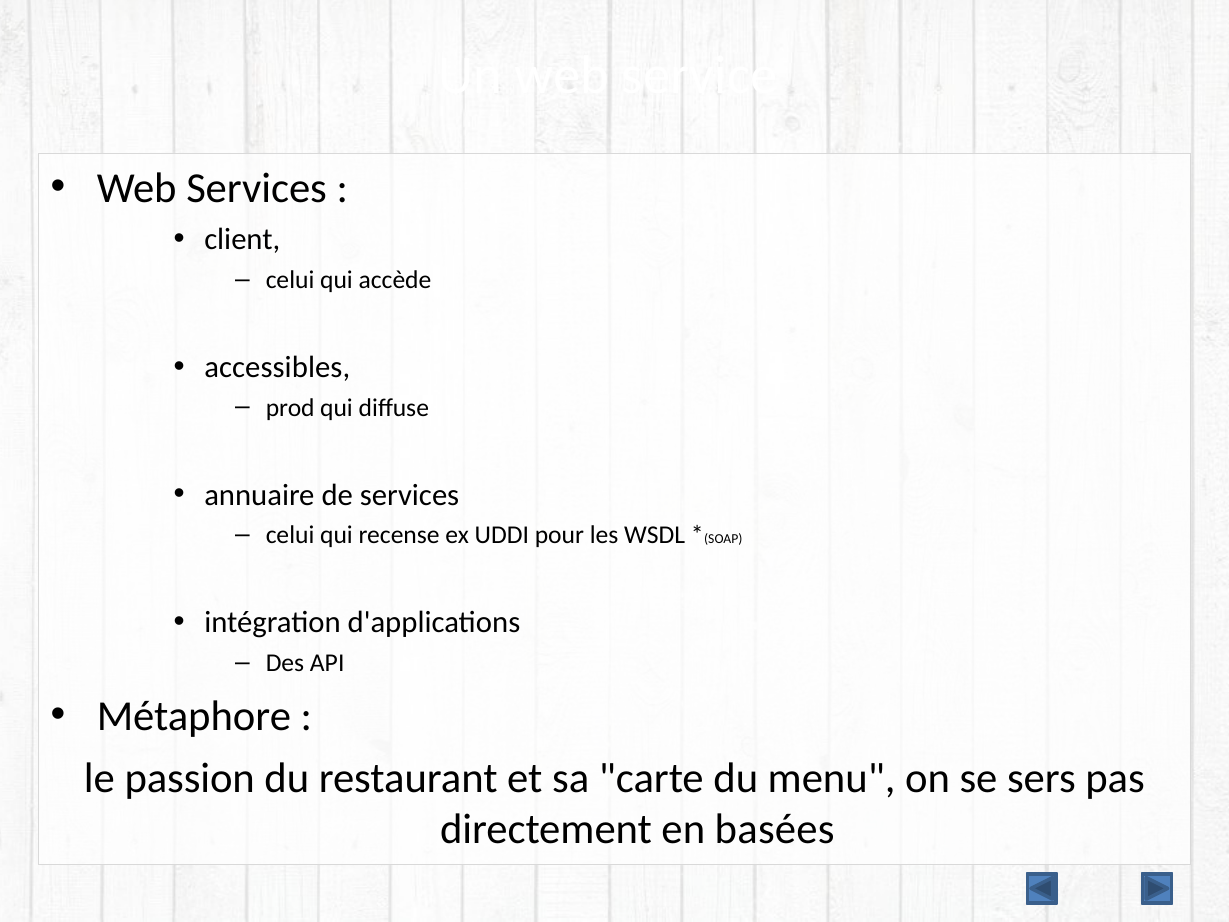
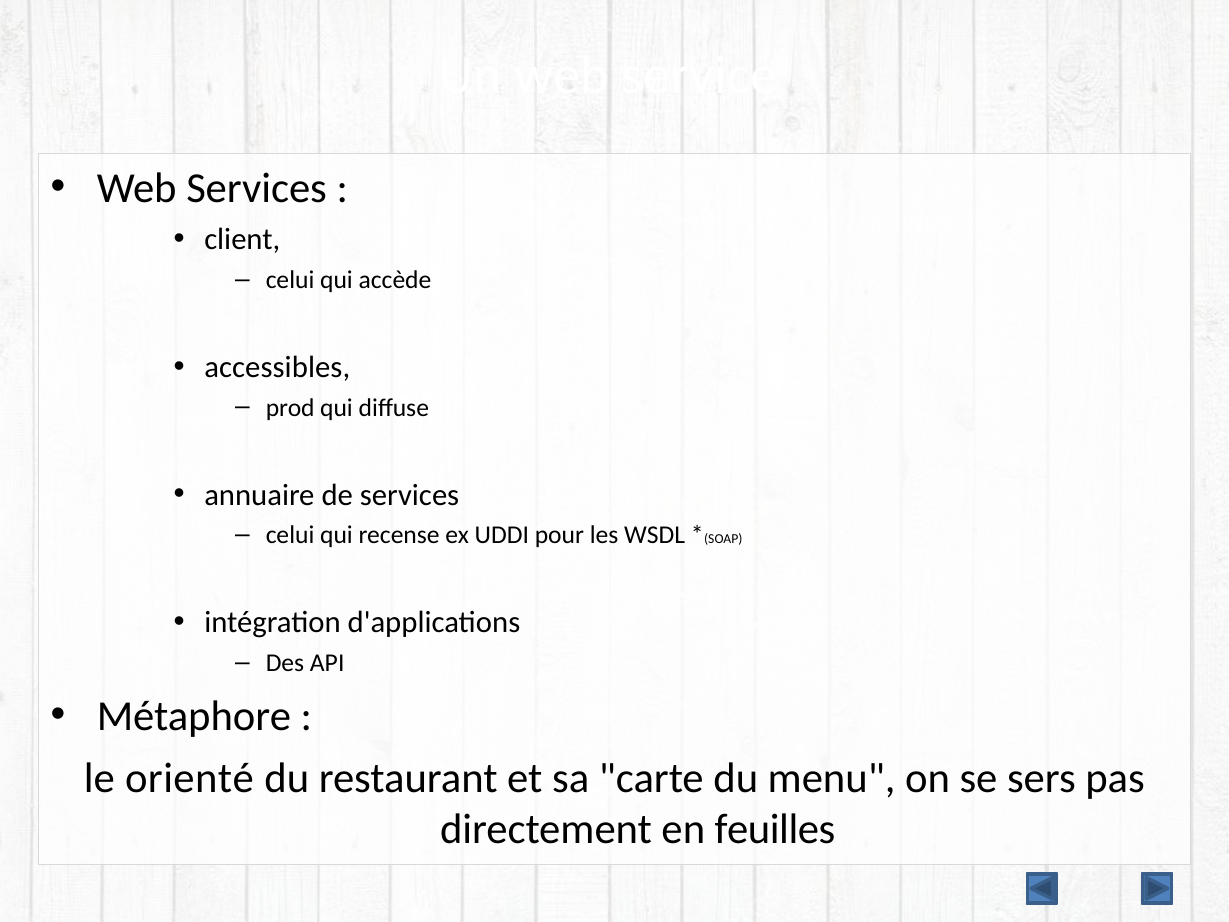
passion: passion -> orienté (189, 778)
basées: basées -> feuilles (775, 829)
